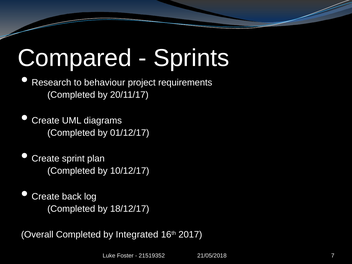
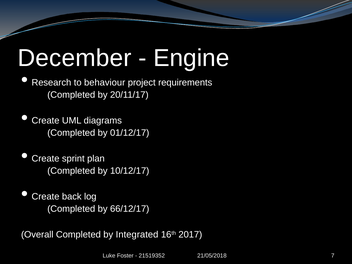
Compared: Compared -> December (75, 58)
Sprints: Sprints -> Engine (191, 58)
18/12/17: 18/12/17 -> 66/12/17 (130, 209)
